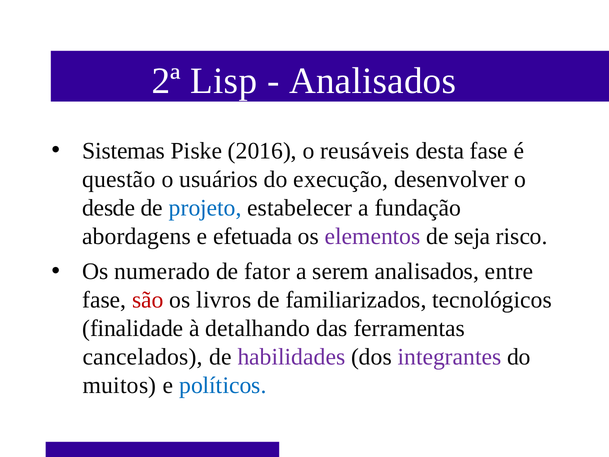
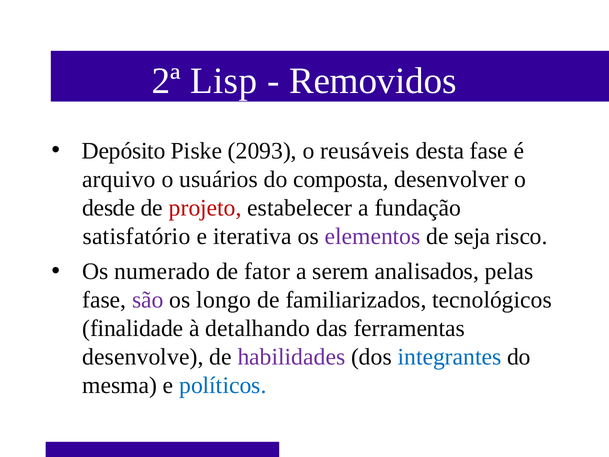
Analisados: Analisados -> Removidos (373, 81)
Sistemas: Sistemas -> Depósito (124, 151)
2016: 2016 -> 2093 (262, 151)
questão: questão -> arquivo (119, 179)
execução: execução -> composta (341, 179)
projeto colour: blue -> red (205, 208)
abordagens: abordagens -> satisfatório (137, 236)
efetuada: efetuada -> iterativa (253, 236)
entre: entre -> pelas (509, 271)
são colour: red -> purple (148, 300)
livros: livros -> longo (224, 300)
cancelados: cancelados -> desenvolve (143, 357)
integrantes colour: purple -> blue (450, 357)
muitos: muitos -> mesma (120, 385)
